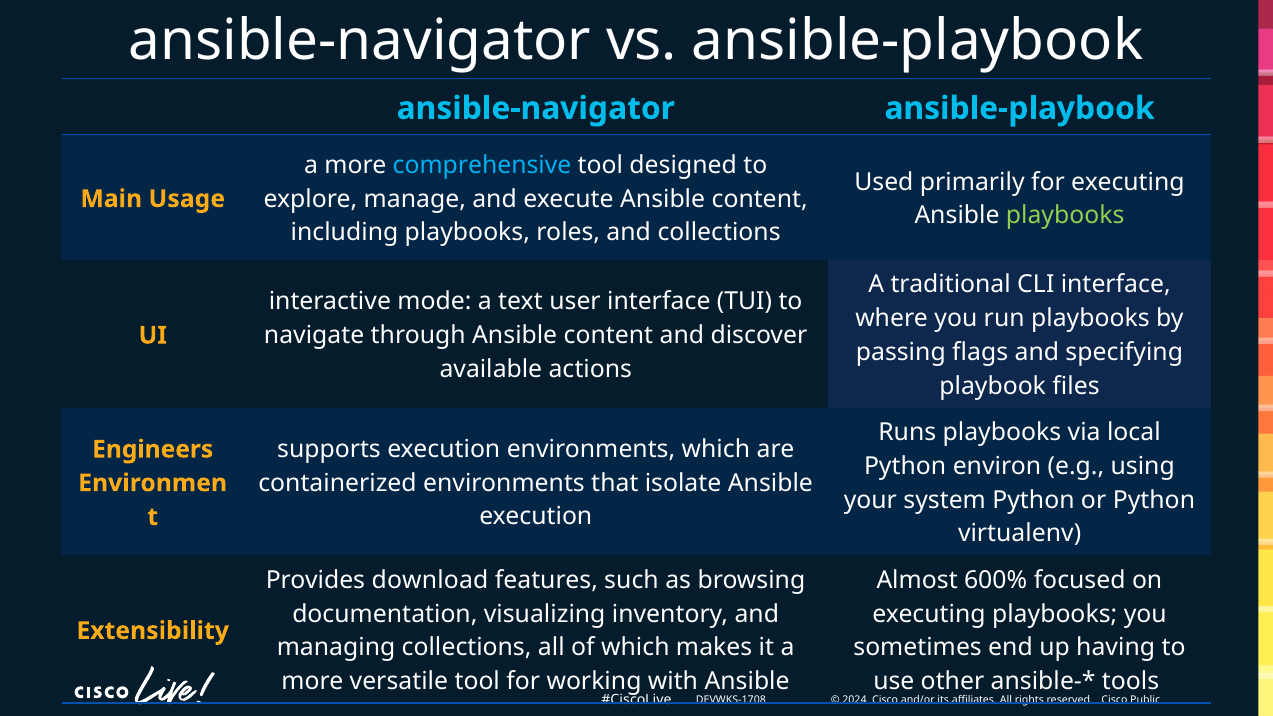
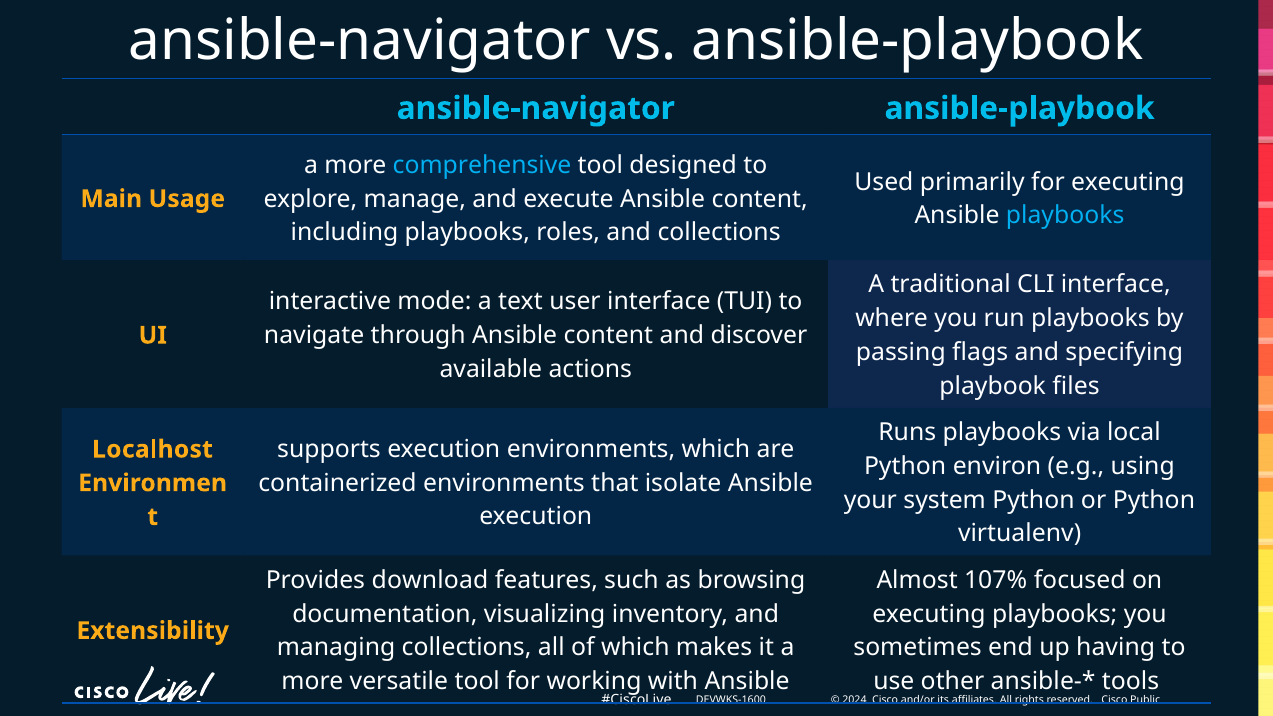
playbooks colour: light green -> light blue (1065, 216)
Engineers: Engineers -> Localhost (152, 449)
600%: 600% -> 107% (996, 580)
DEVWKS-1708: DEVWKS-1708 -> DEVWKS-1600 (731, 700)
